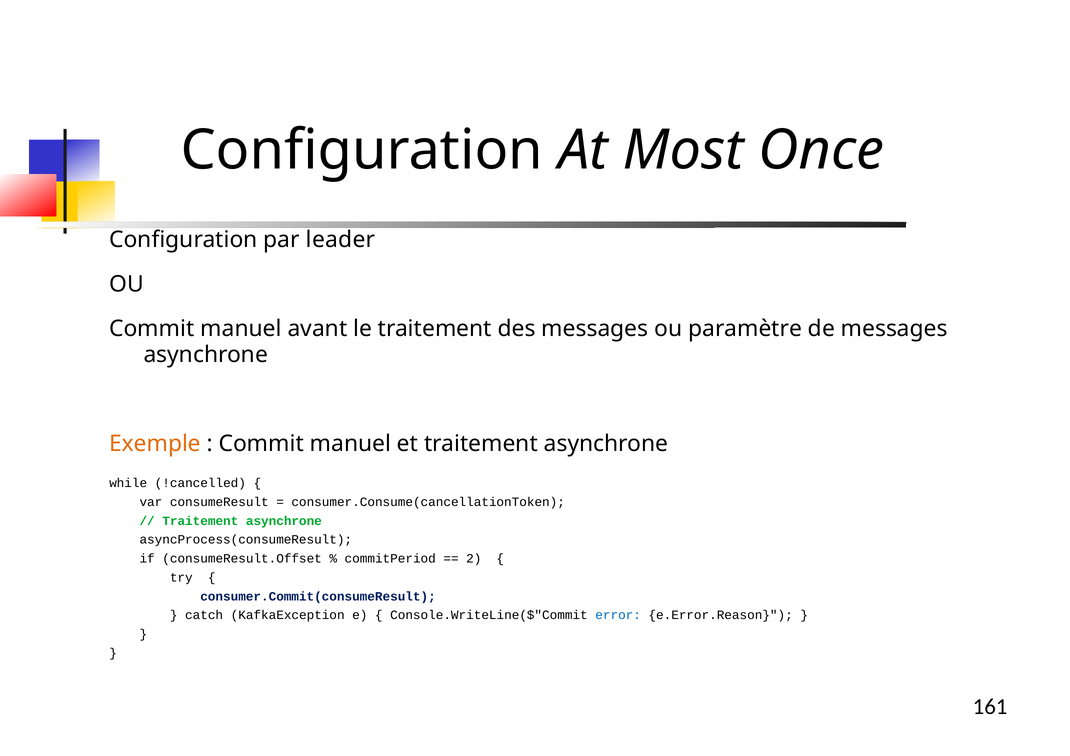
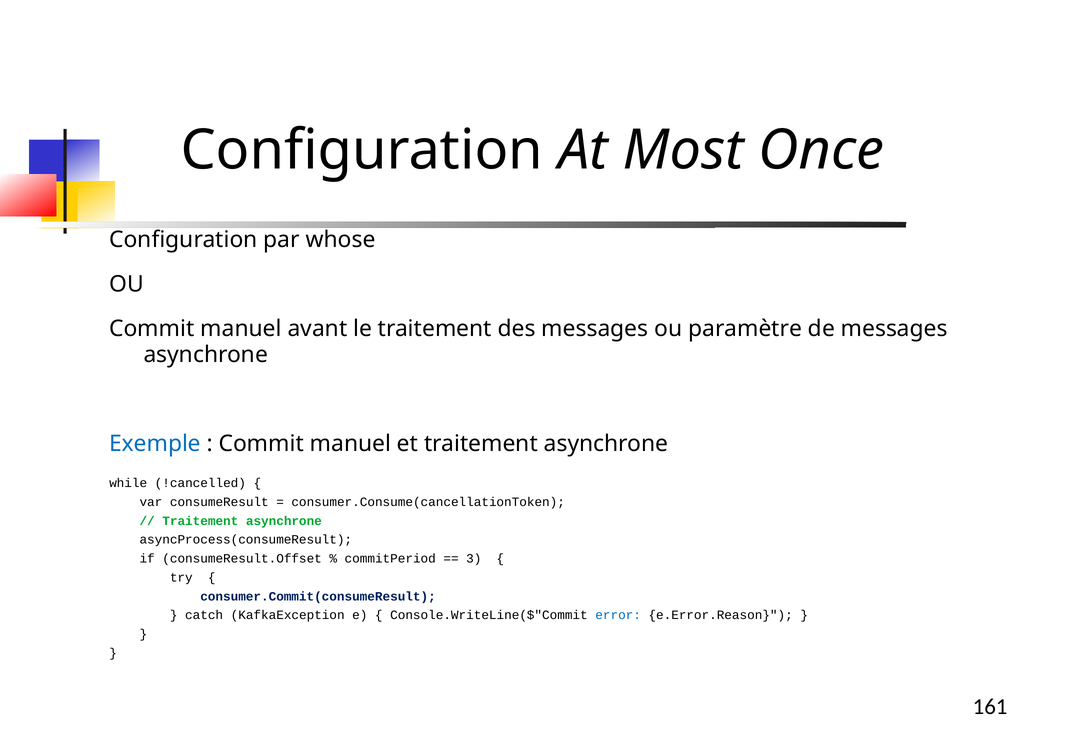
leader: leader -> whose (341, 240)
Exemple colour: orange -> blue (155, 444)
2: 2 -> 3 (474, 559)
